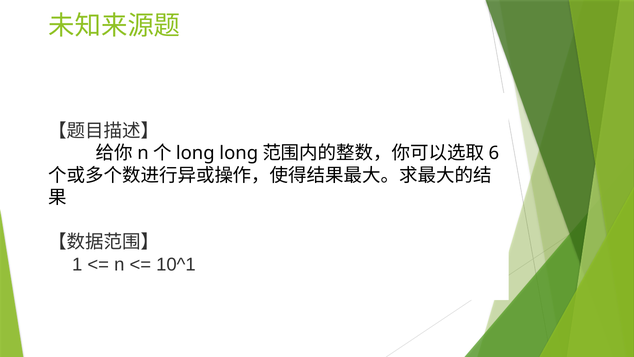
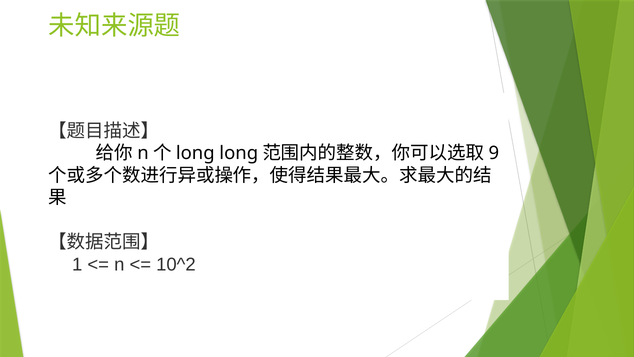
6: 6 -> 9 (494, 153)
10^1: 10^1 -> 10^2 (176, 264)
